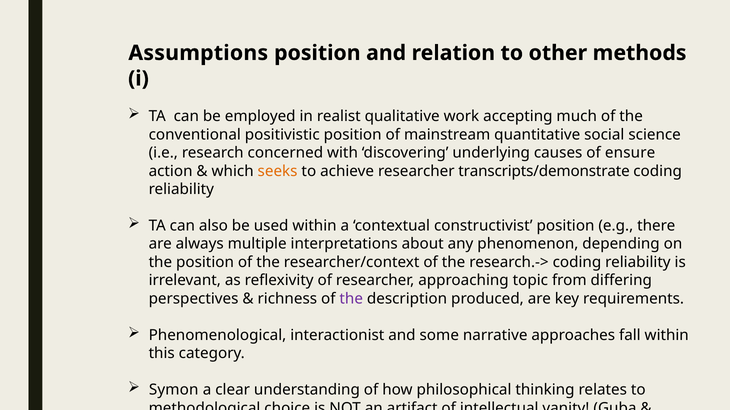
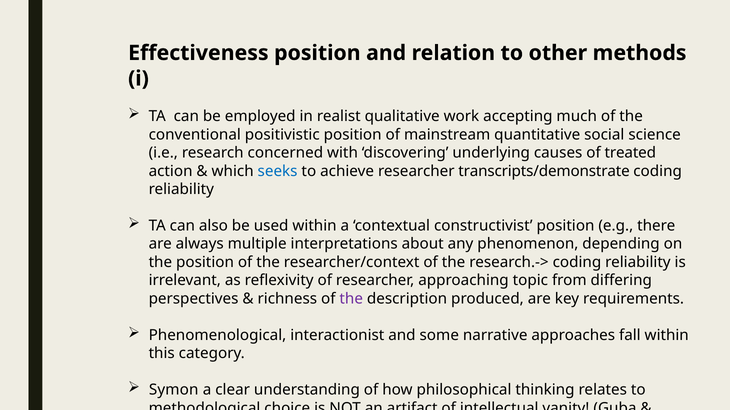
Assumptions: Assumptions -> Effectiveness (198, 53)
ensure: ensure -> treated (630, 153)
seeks colour: orange -> blue (278, 171)
